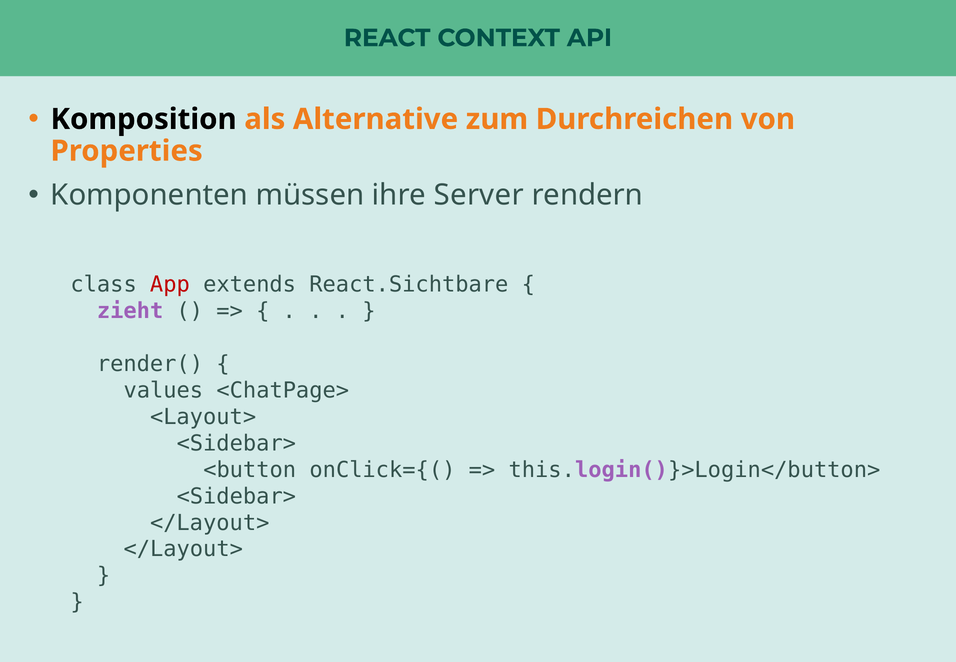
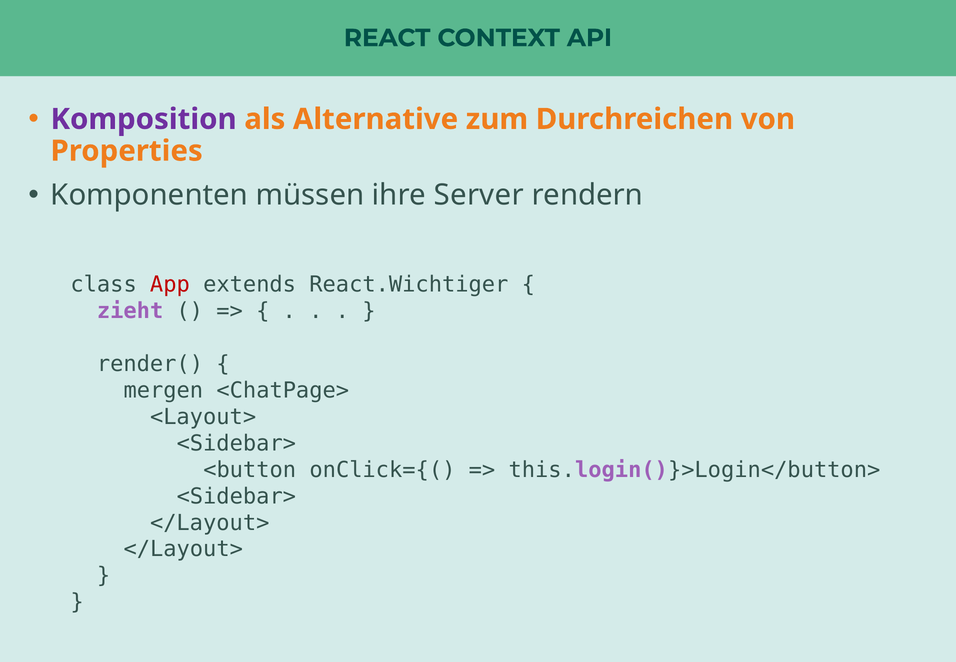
Komposition colour: black -> purple (144, 119)
React.Sichtbare: React.Sichtbare -> React.Wichtiger (409, 284)
values: values -> mergen (163, 390)
